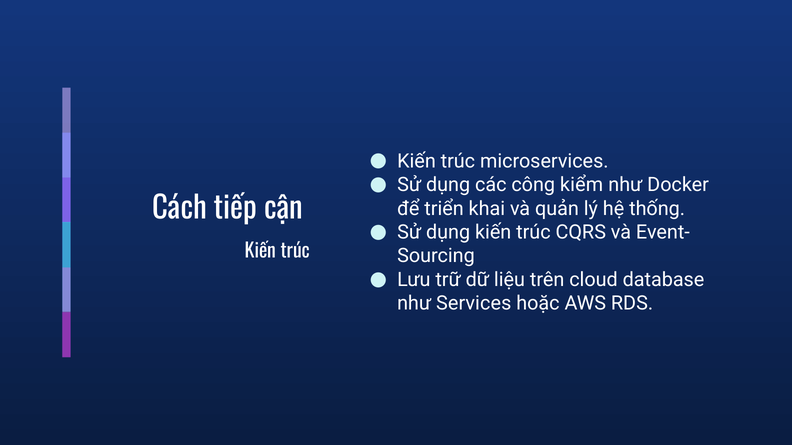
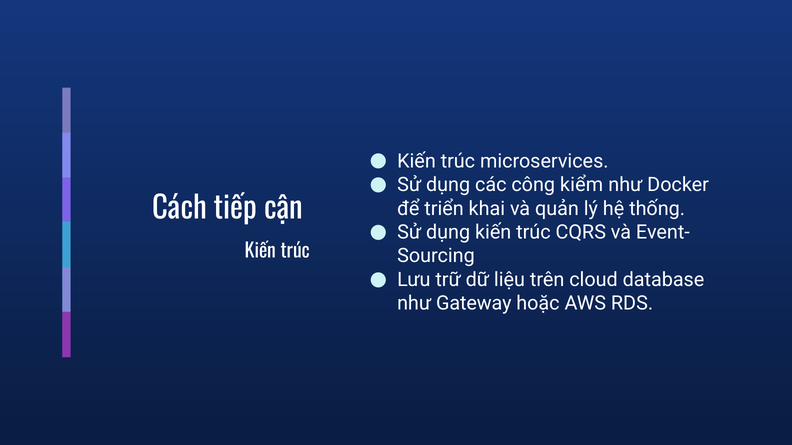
Services: Services -> Gateway (474, 304)
